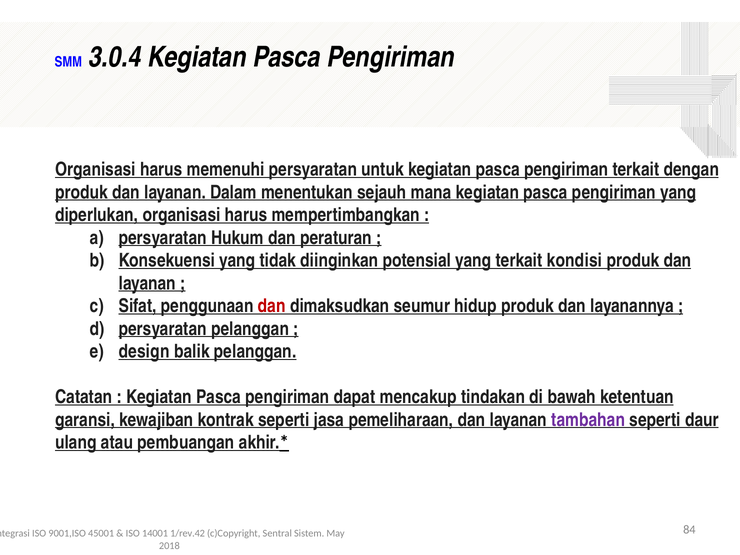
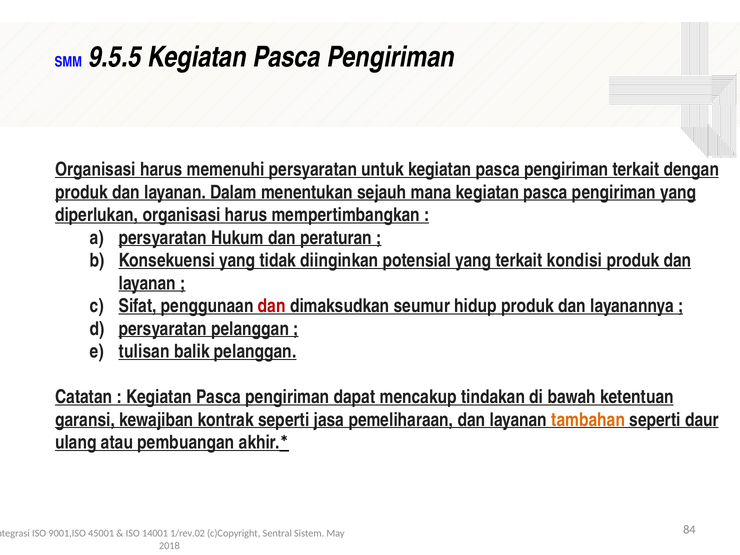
3.0.4: 3.0.4 -> 9.5.5 (115, 57)
design: design -> tulisan (144, 352)
tambahan colour: purple -> orange (588, 420)
1/rev.42: 1/rev.42 -> 1/rev.02 (188, 533)
